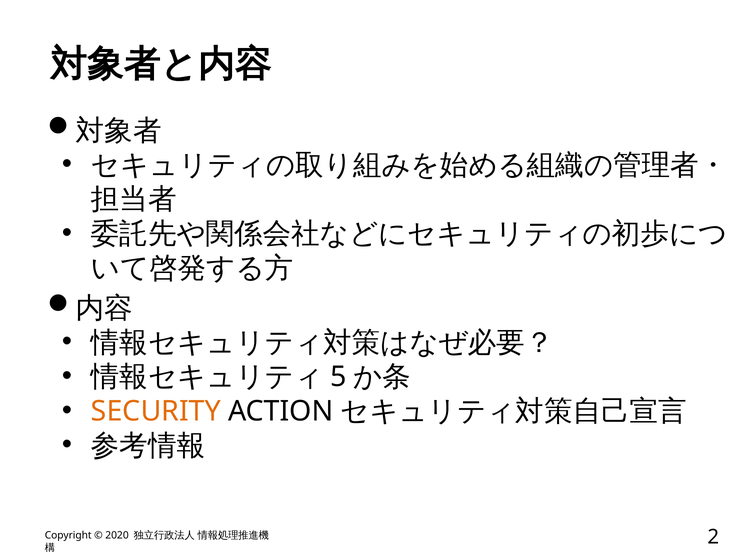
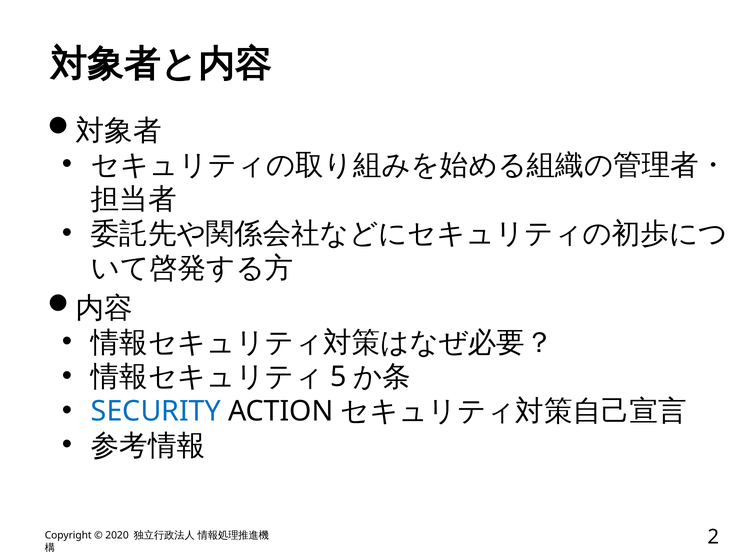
SECURITY colour: orange -> blue (156, 411)
